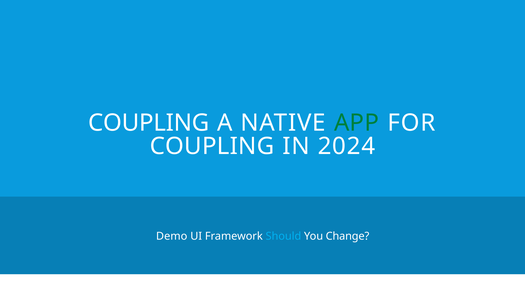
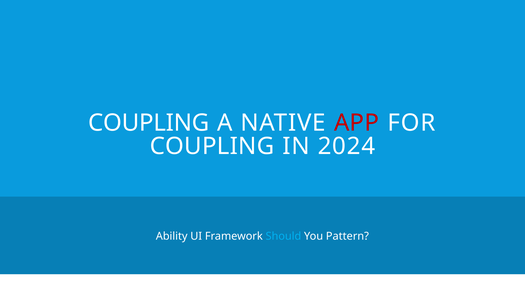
APP colour: green -> red (357, 123)
Demo: Demo -> Ability (172, 236)
Change: Change -> Pattern (347, 236)
